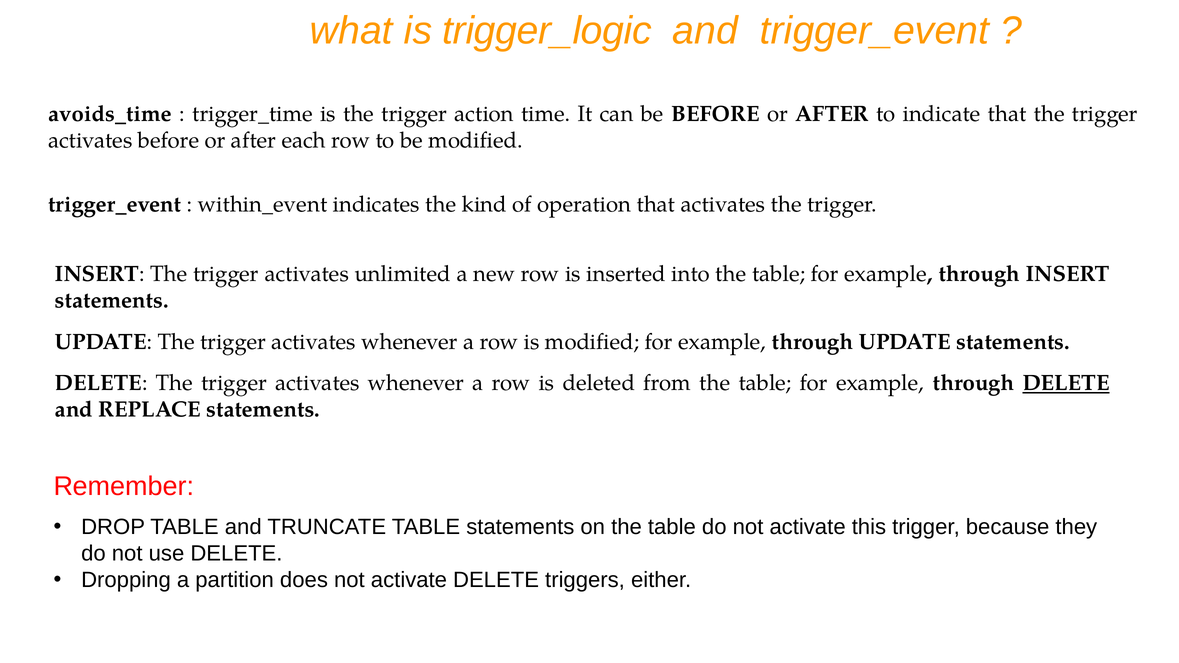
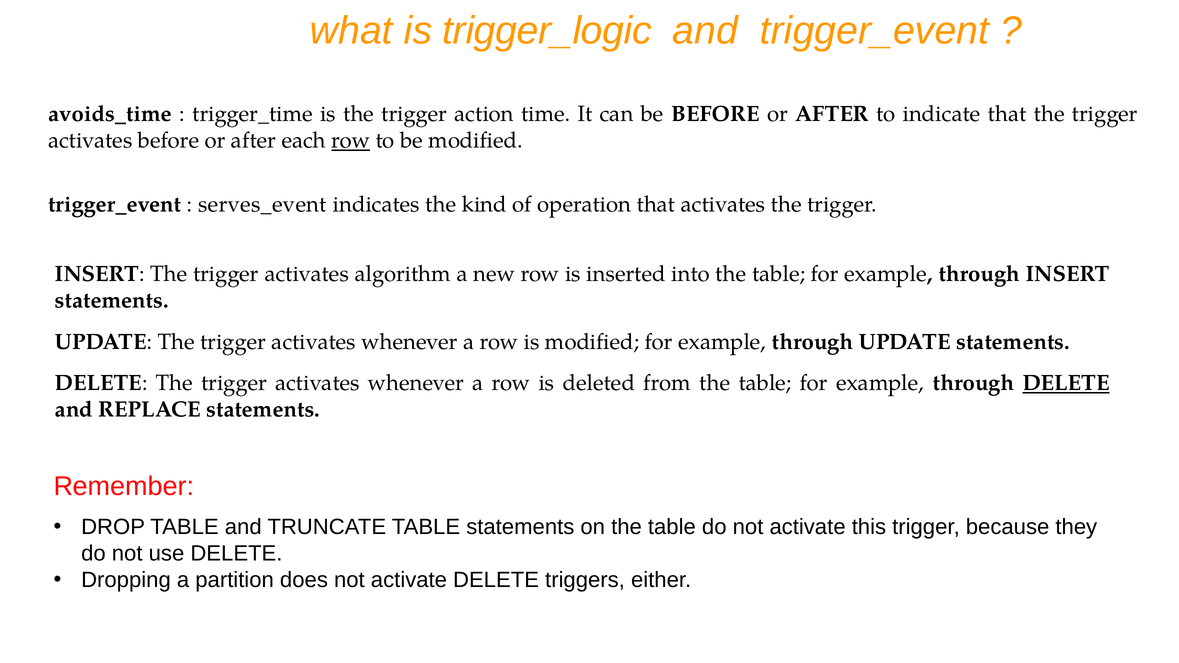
row underline: none -> present (351, 141)
within_event: within_event -> serves_event (262, 205)
unlimited: unlimited -> algorithm (403, 274)
